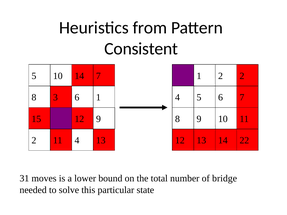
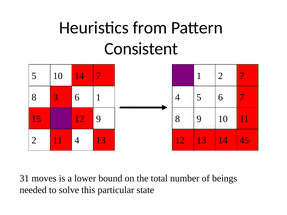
2 2: 2 -> 7 (242, 76)
22: 22 -> 45 (244, 141)
bridge: bridge -> beings (225, 179)
